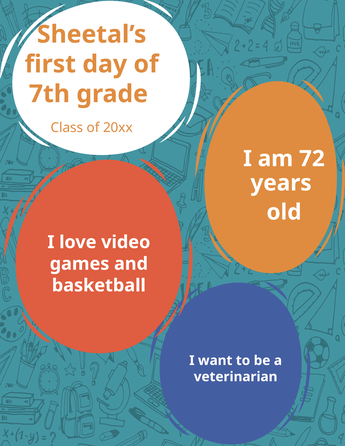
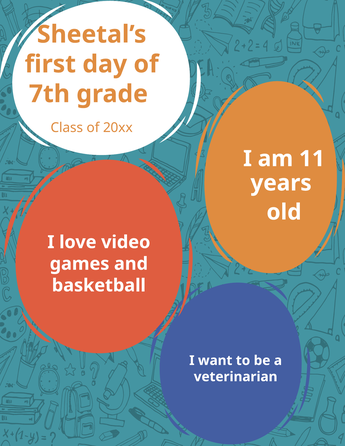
72: 72 -> 11 (312, 159)
